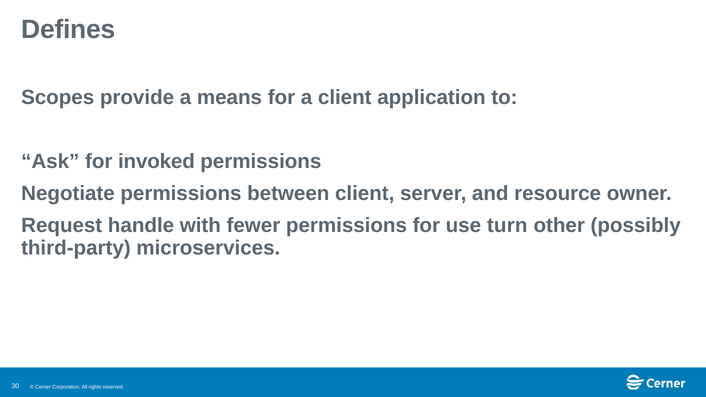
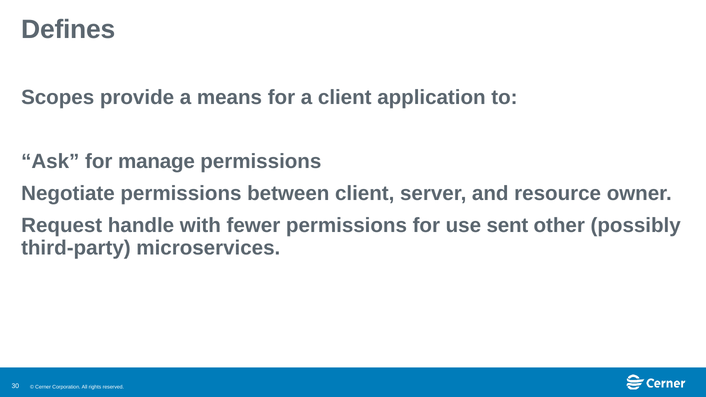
invoked: invoked -> manage (156, 162)
turn: turn -> sent (507, 226)
